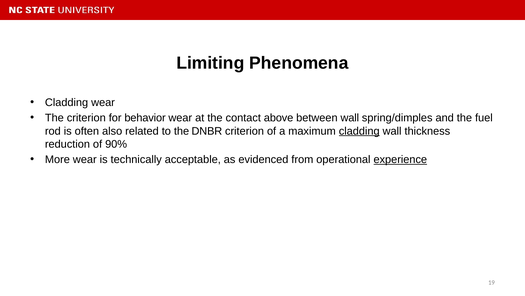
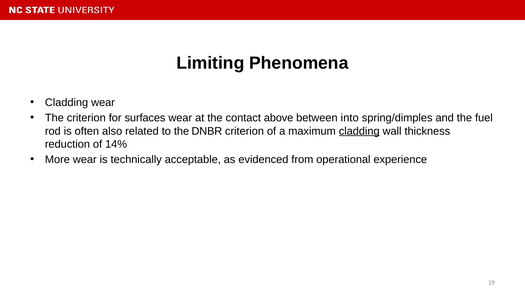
behavior: behavior -> surfaces (145, 118)
between wall: wall -> into (350, 118)
90%: 90% -> 14% (116, 144)
experience underline: present -> none (400, 159)
